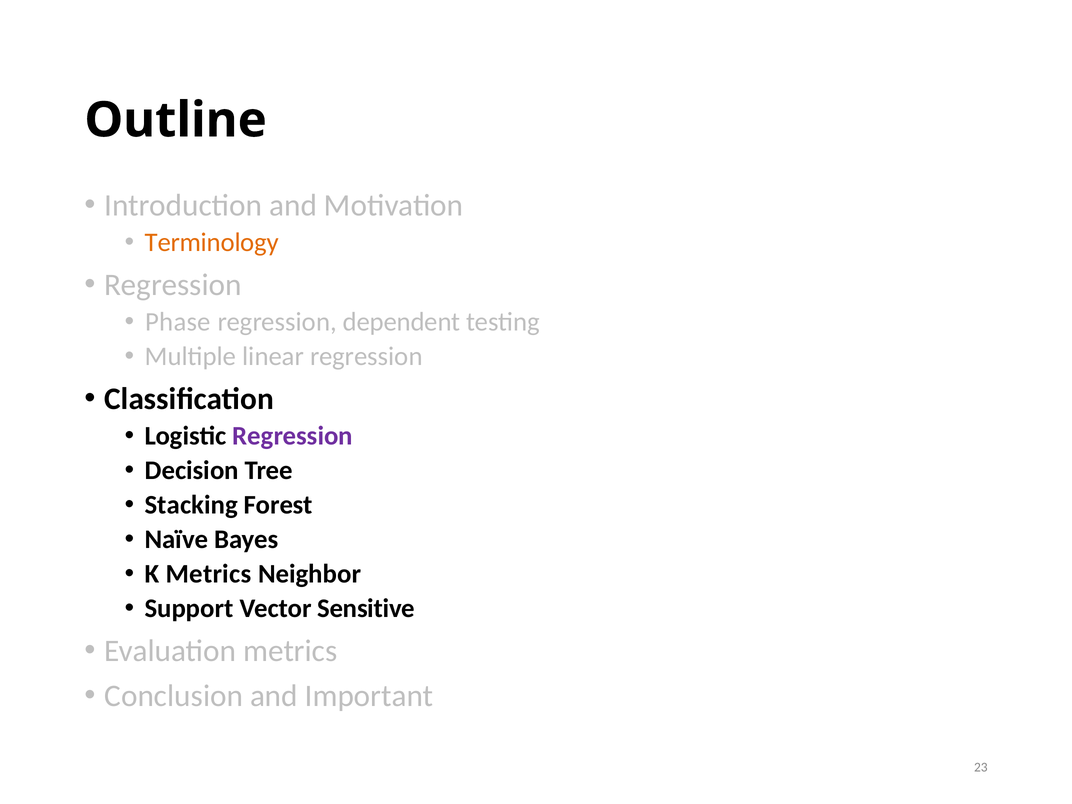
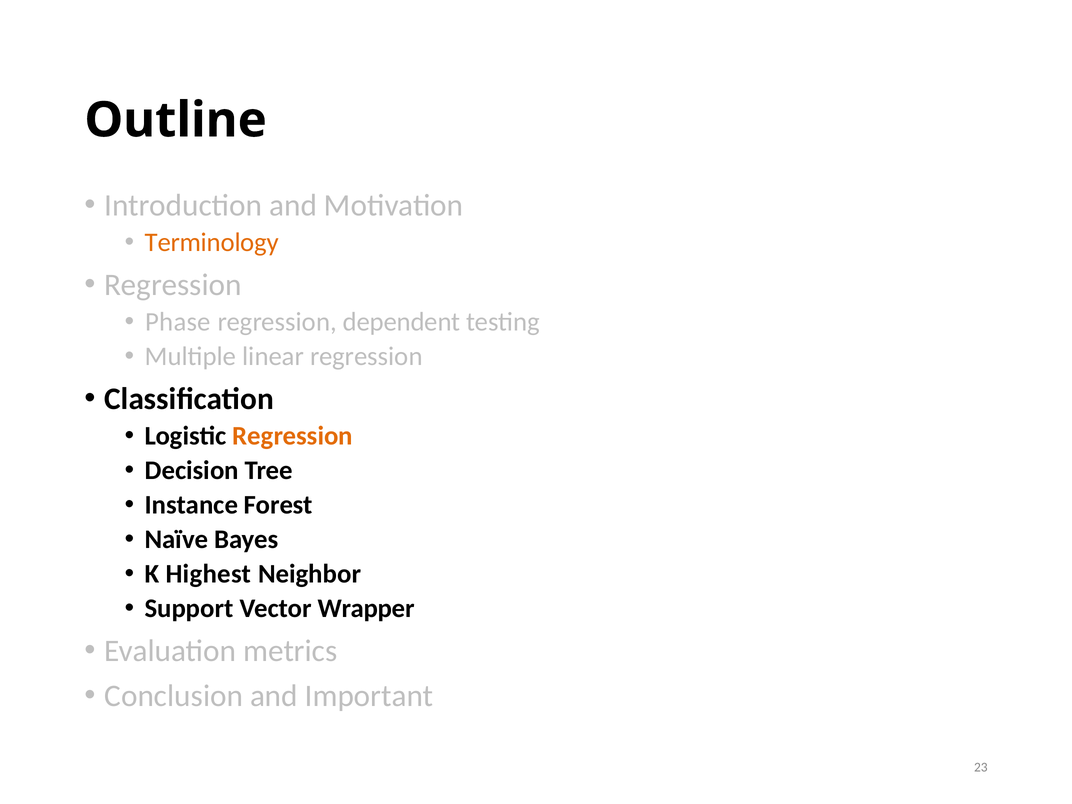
Regression colour: purple -> orange (293, 436)
Stacking: Stacking -> Instance (191, 505)
K Metrics: Metrics -> Highest (208, 574)
Sensitive: Sensitive -> Wrapper (366, 608)
